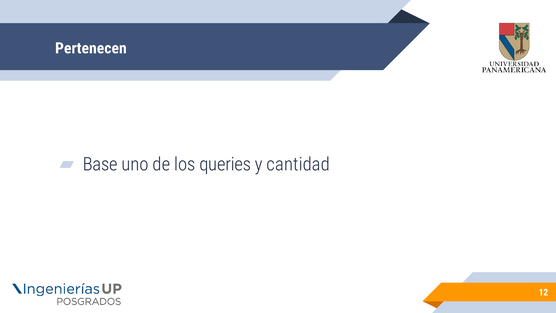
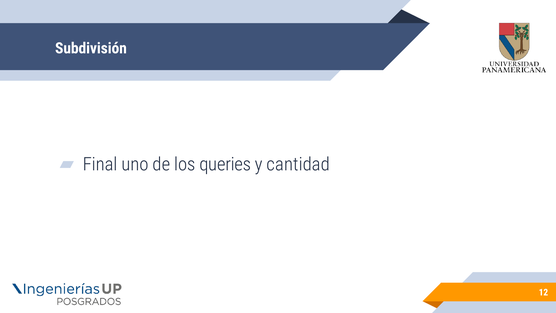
Pertenecen: Pertenecen -> Subdivisión (91, 48)
Base: Base -> Final (100, 164)
